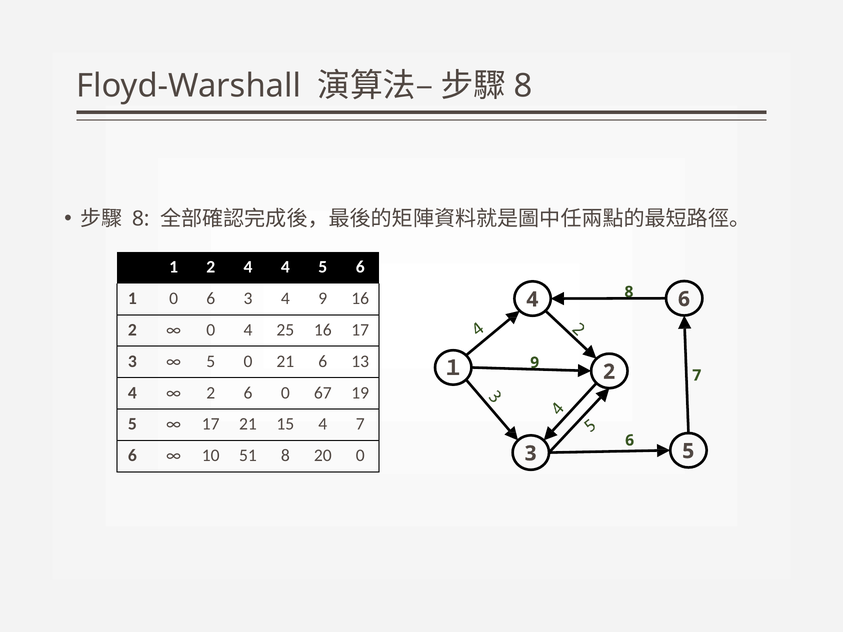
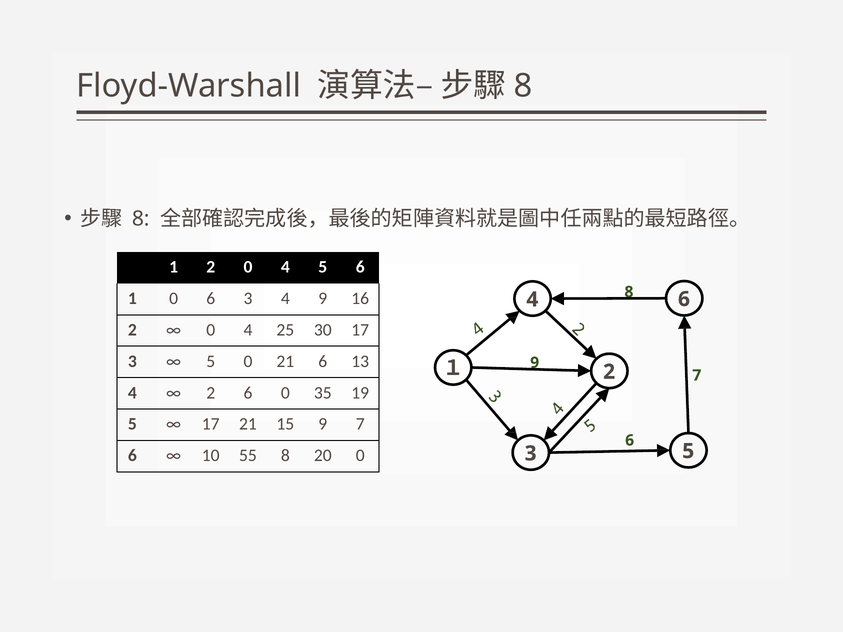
1 2 4: 4 -> 0 (248, 267)
25 16: 16 -> 30 (323, 330)
67: 67 -> 35 (323, 393)
15 4: 4 -> 9 (323, 424)
51: 51 -> 55 (248, 456)
